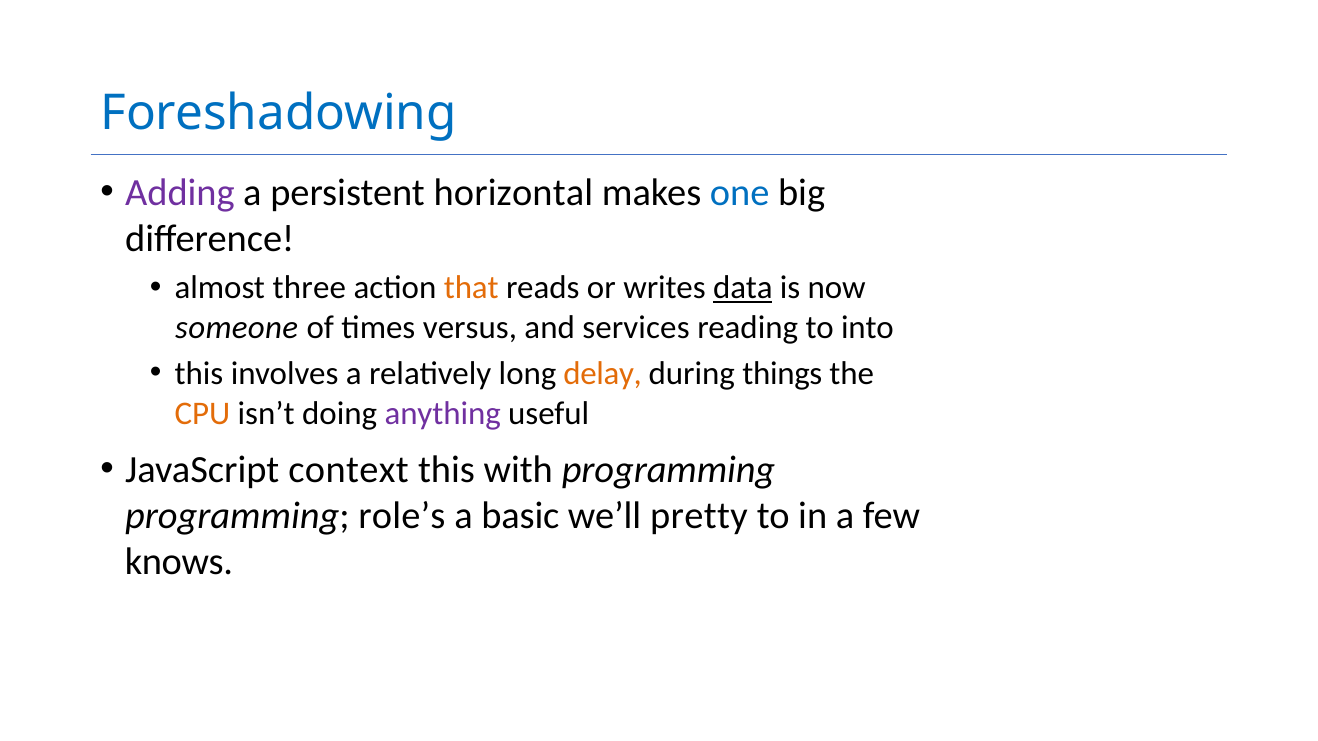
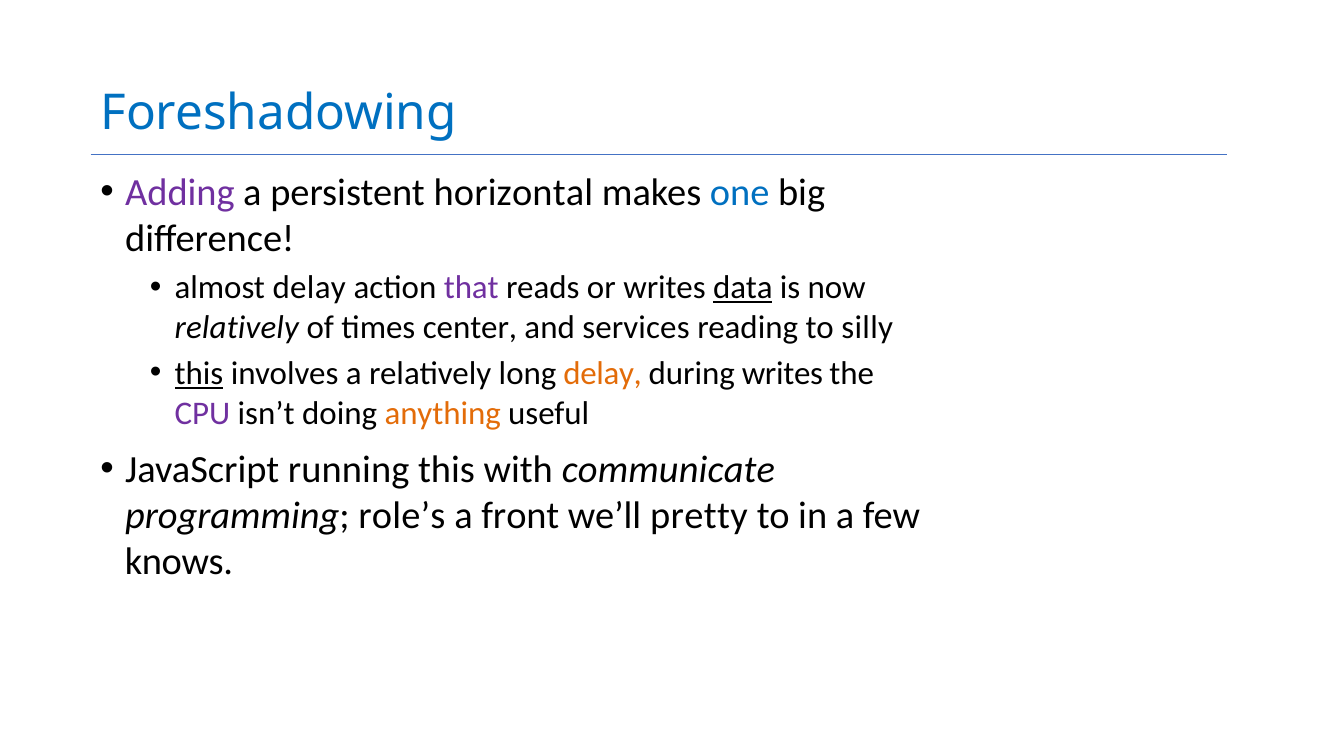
almost three: three -> delay (309, 288)
that colour: orange -> purple (471, 288)
someone: someone -> relatively (237, 328)
versus: versus -> center (470, 328)
into: into -> silly (867, 328)
this underline: none -> present (199, 374)
during things: things -> writes (782, 374)
CPU colour: orange -> purple (202, 414)
anything colour: purple -> orange (443, 414)
context: context -> running (349, 470)
with programming: programming -> communicate (668, 470)
basic: basic -> front (520, 517)
